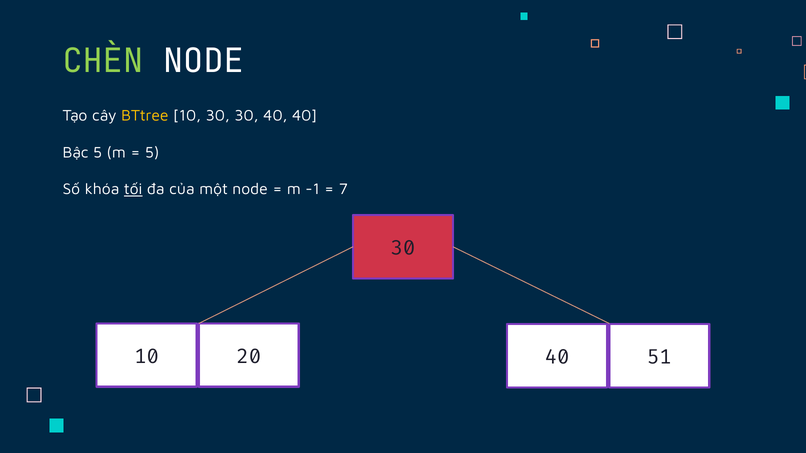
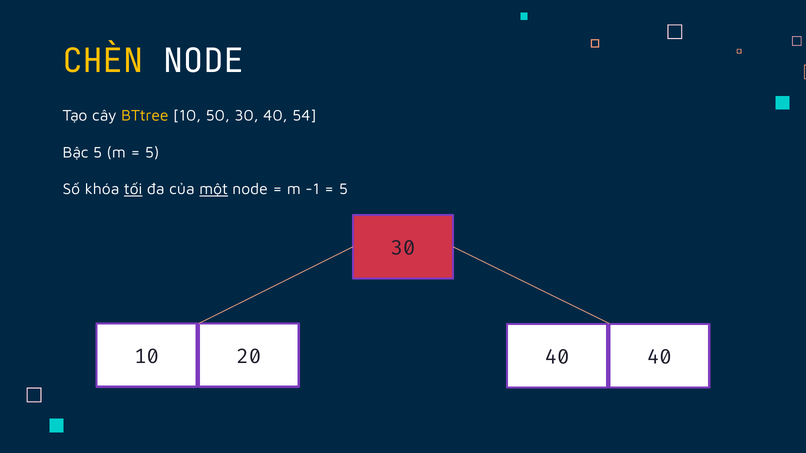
CHÈN colour: light green -> yellow (103, 61)
30: 30 -> 50 (218, 116)
40 40: 40 -> 54 (304, 116)
một underline: none -> present (214, 189)
7: 7 -> 5 (343, 189)
40 51: 51 -> 40 (659, 358)
